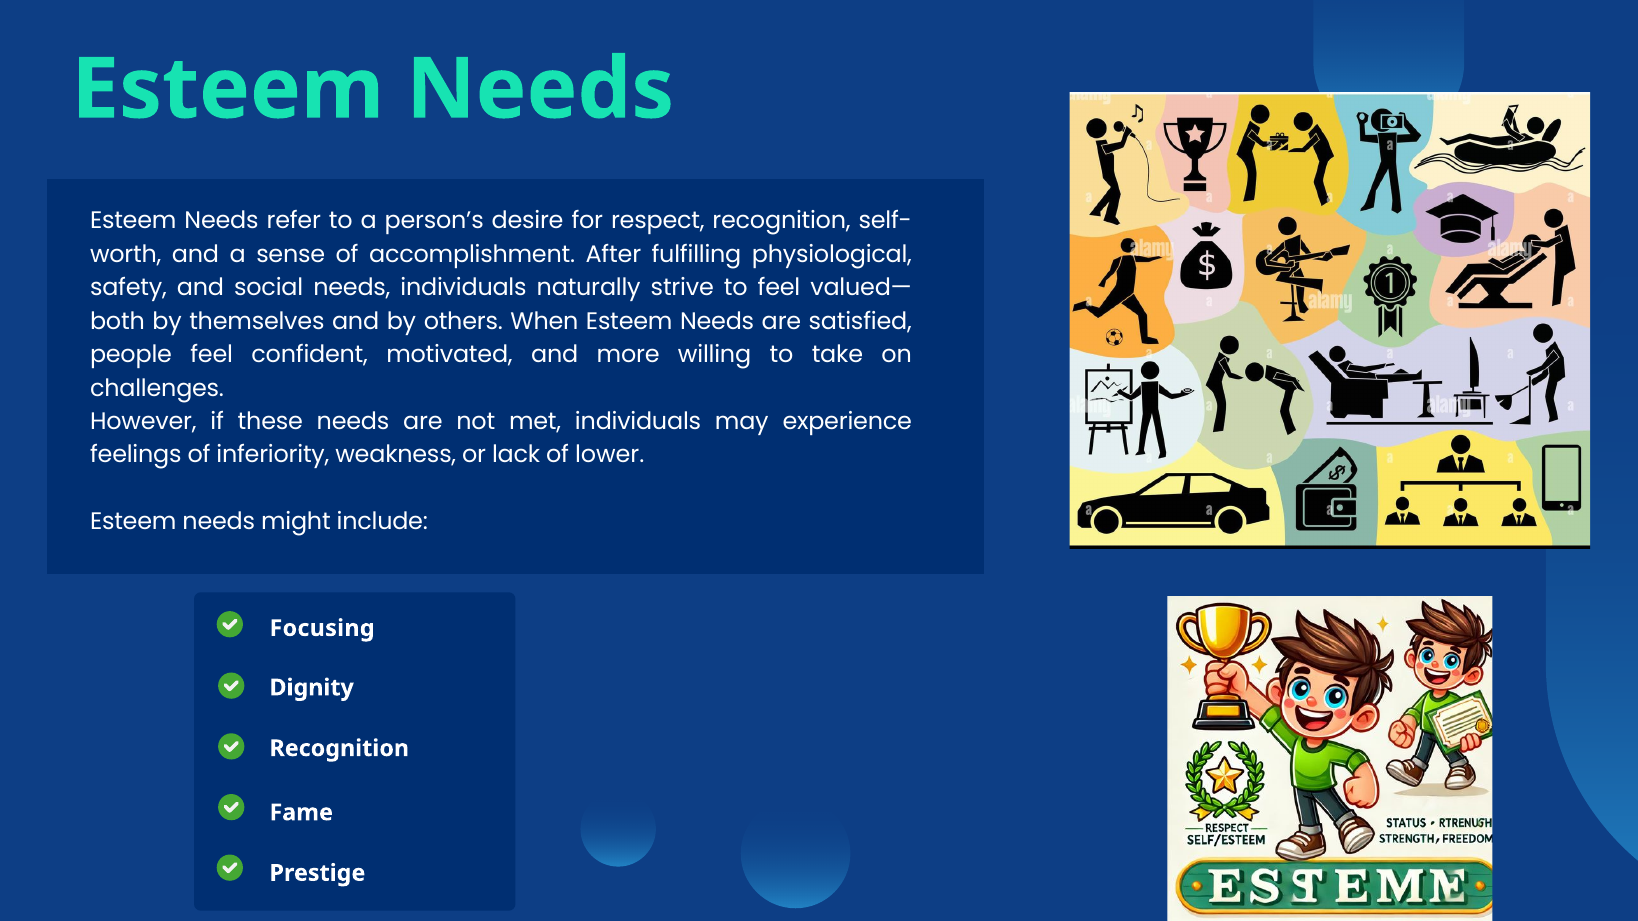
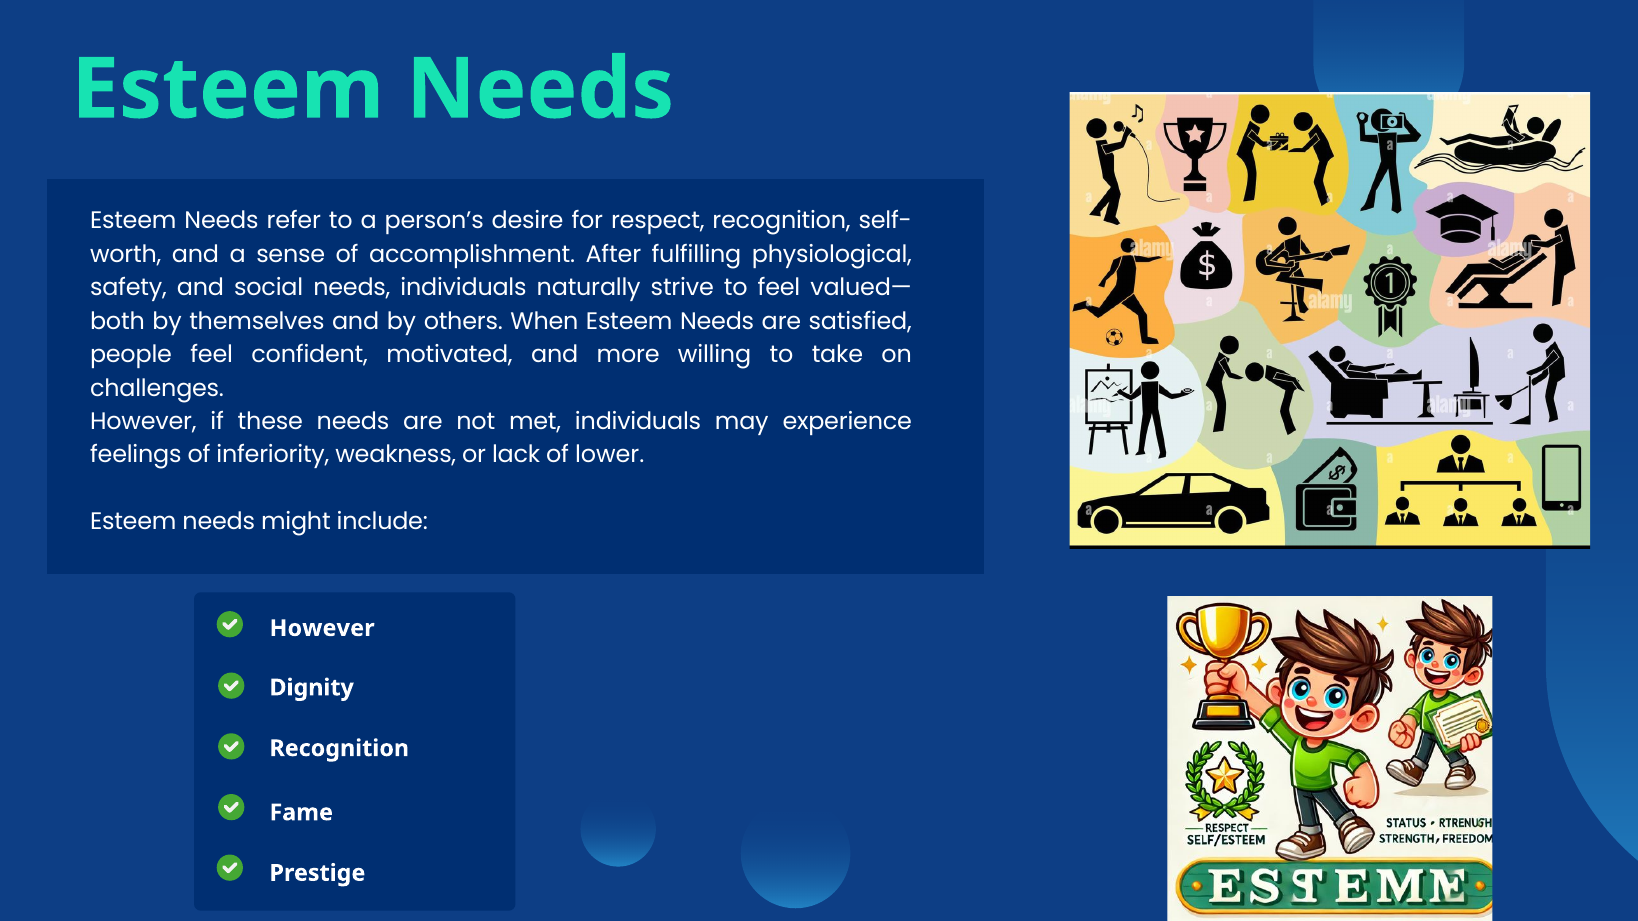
Focusing: Focusing -> However (322, 629)
